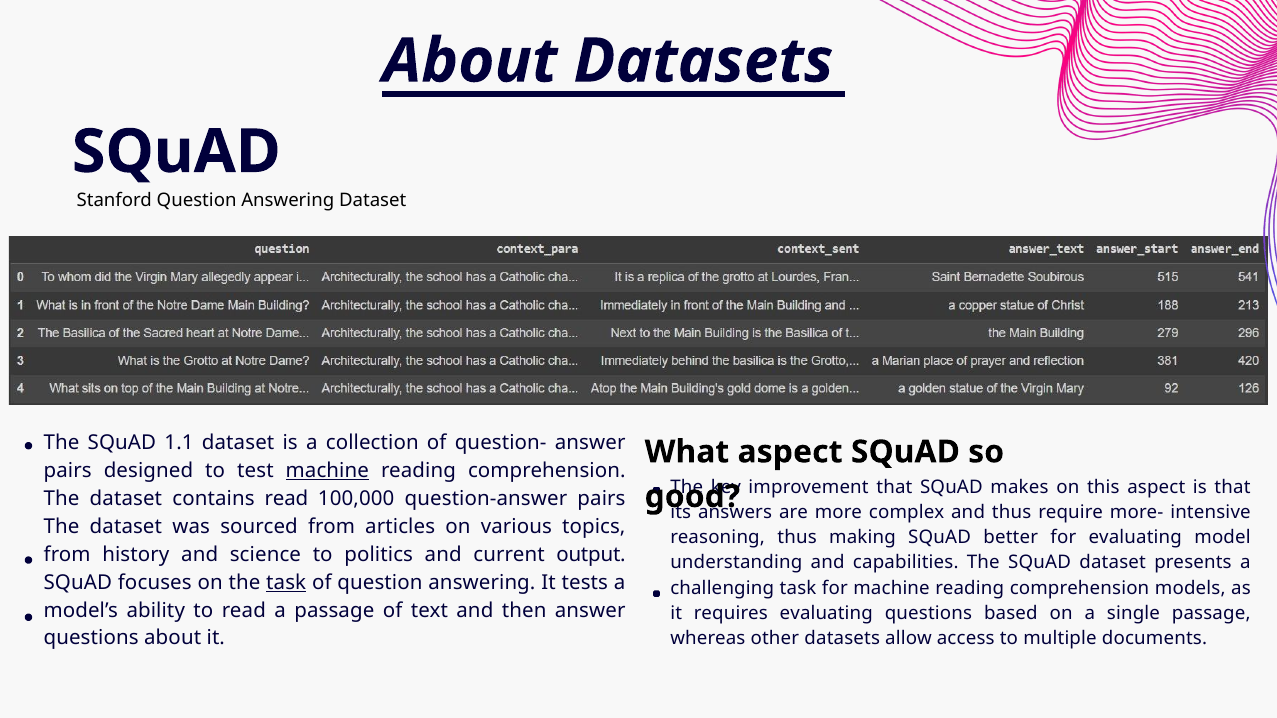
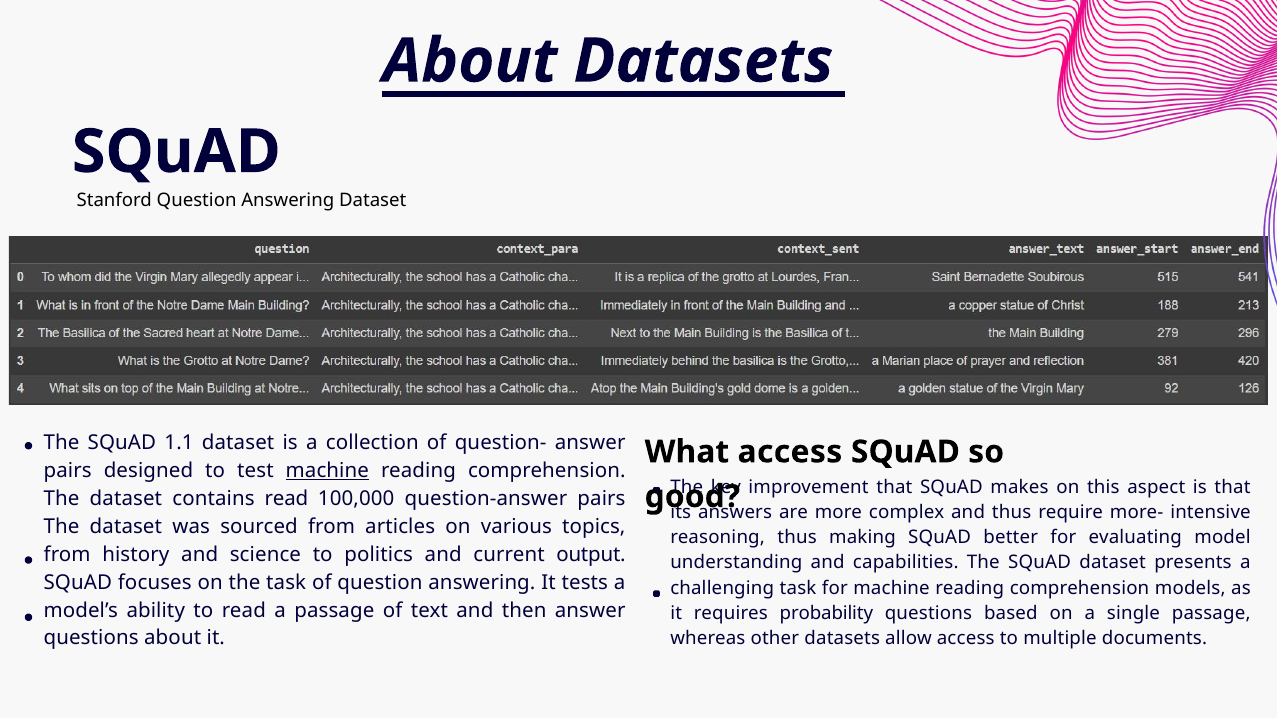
What aspect: aspect -> access (790, 452)
task underline: present -> none (286, 583)
requires evaluating: evaluating -> probability (826, 613)
